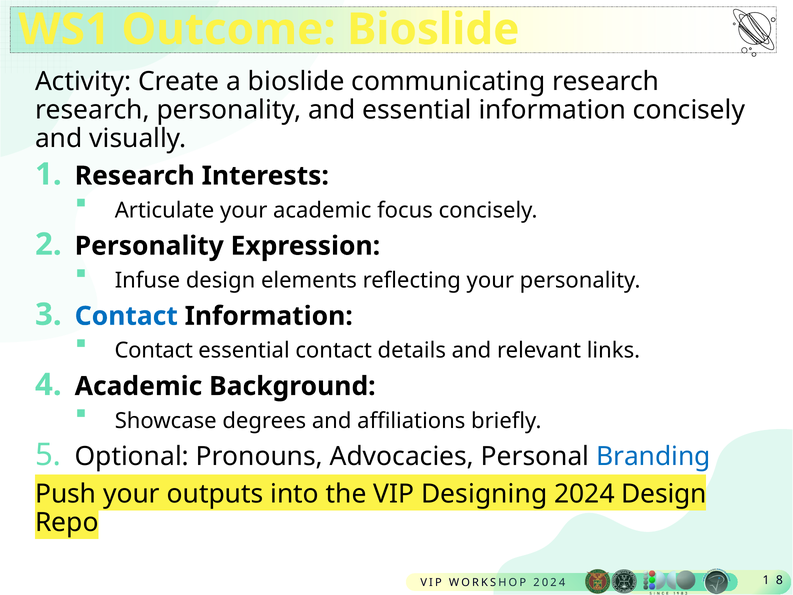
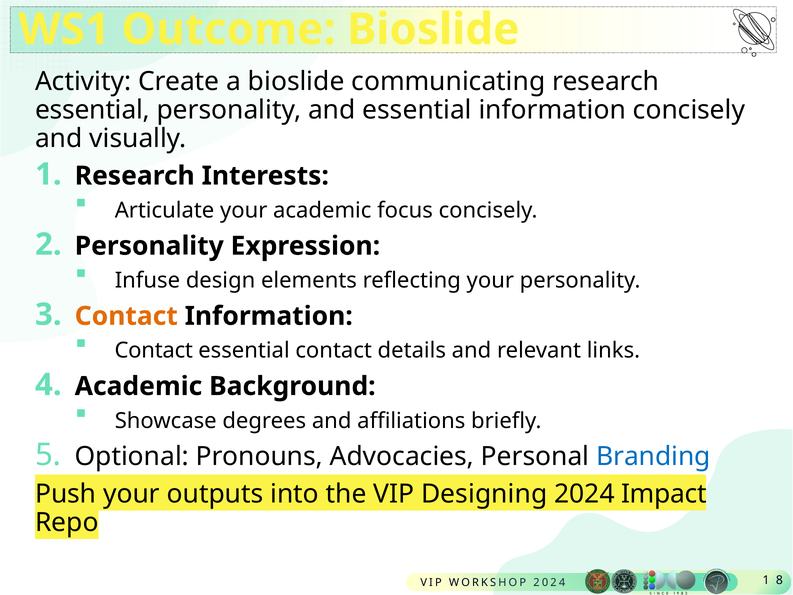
research: research -> essential (93, 110)
Contact colour: blue -> orange (126, 316)
2024 Design: Design -> Impact (664, 494)
